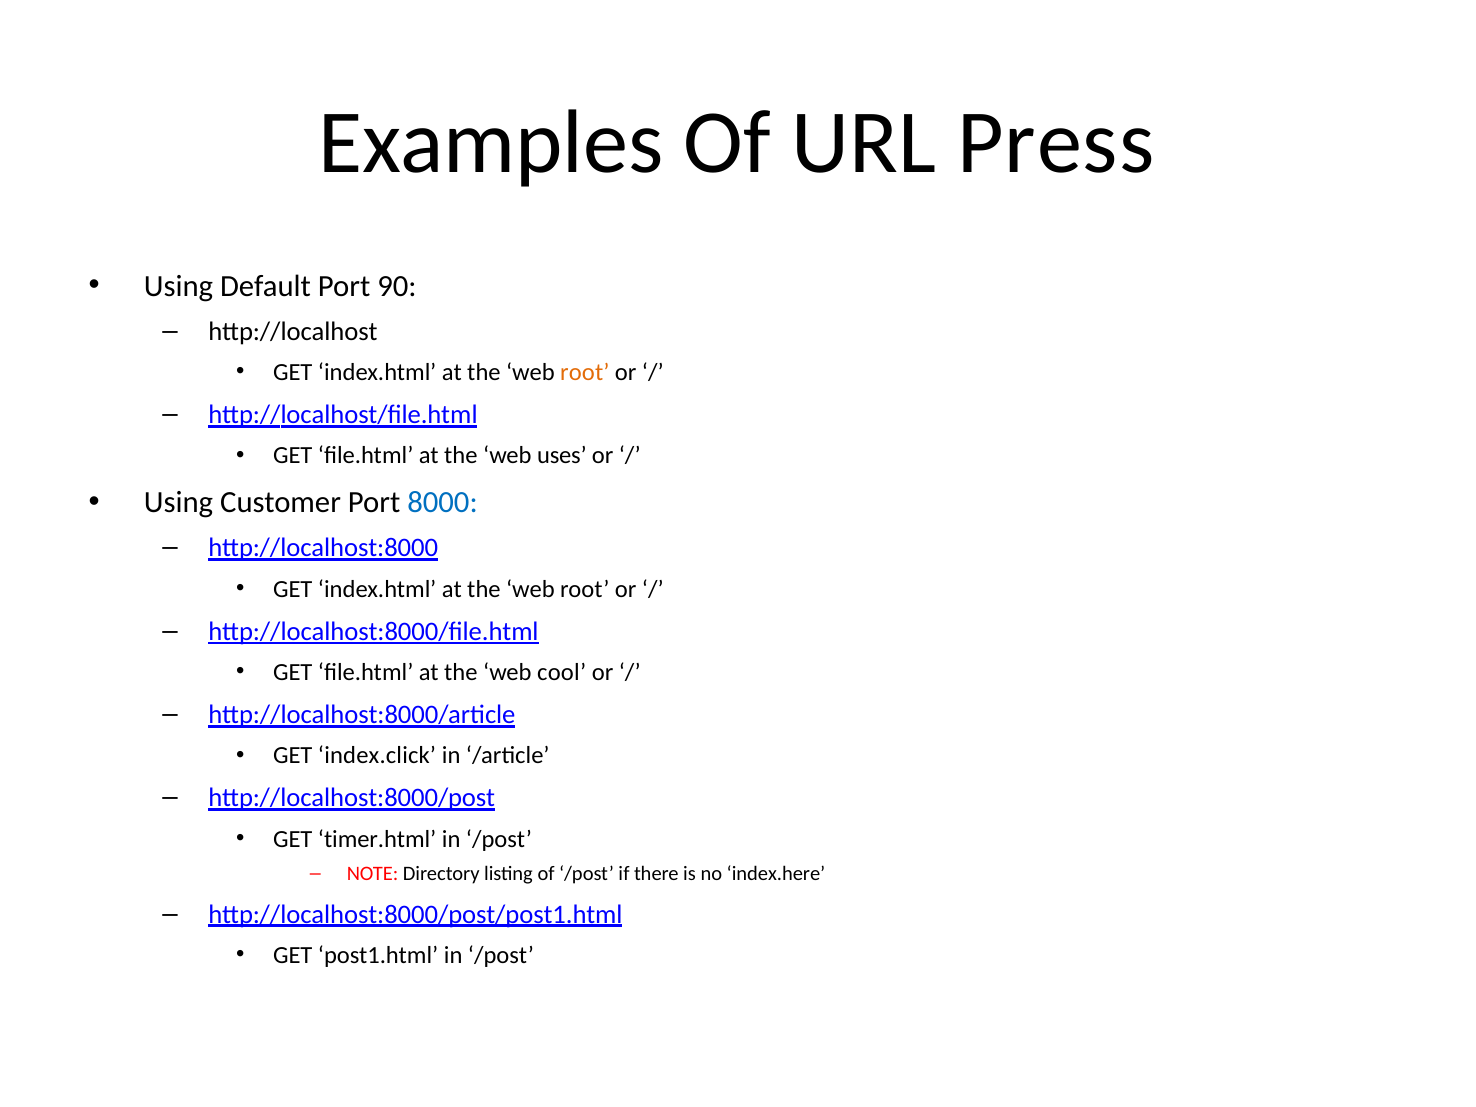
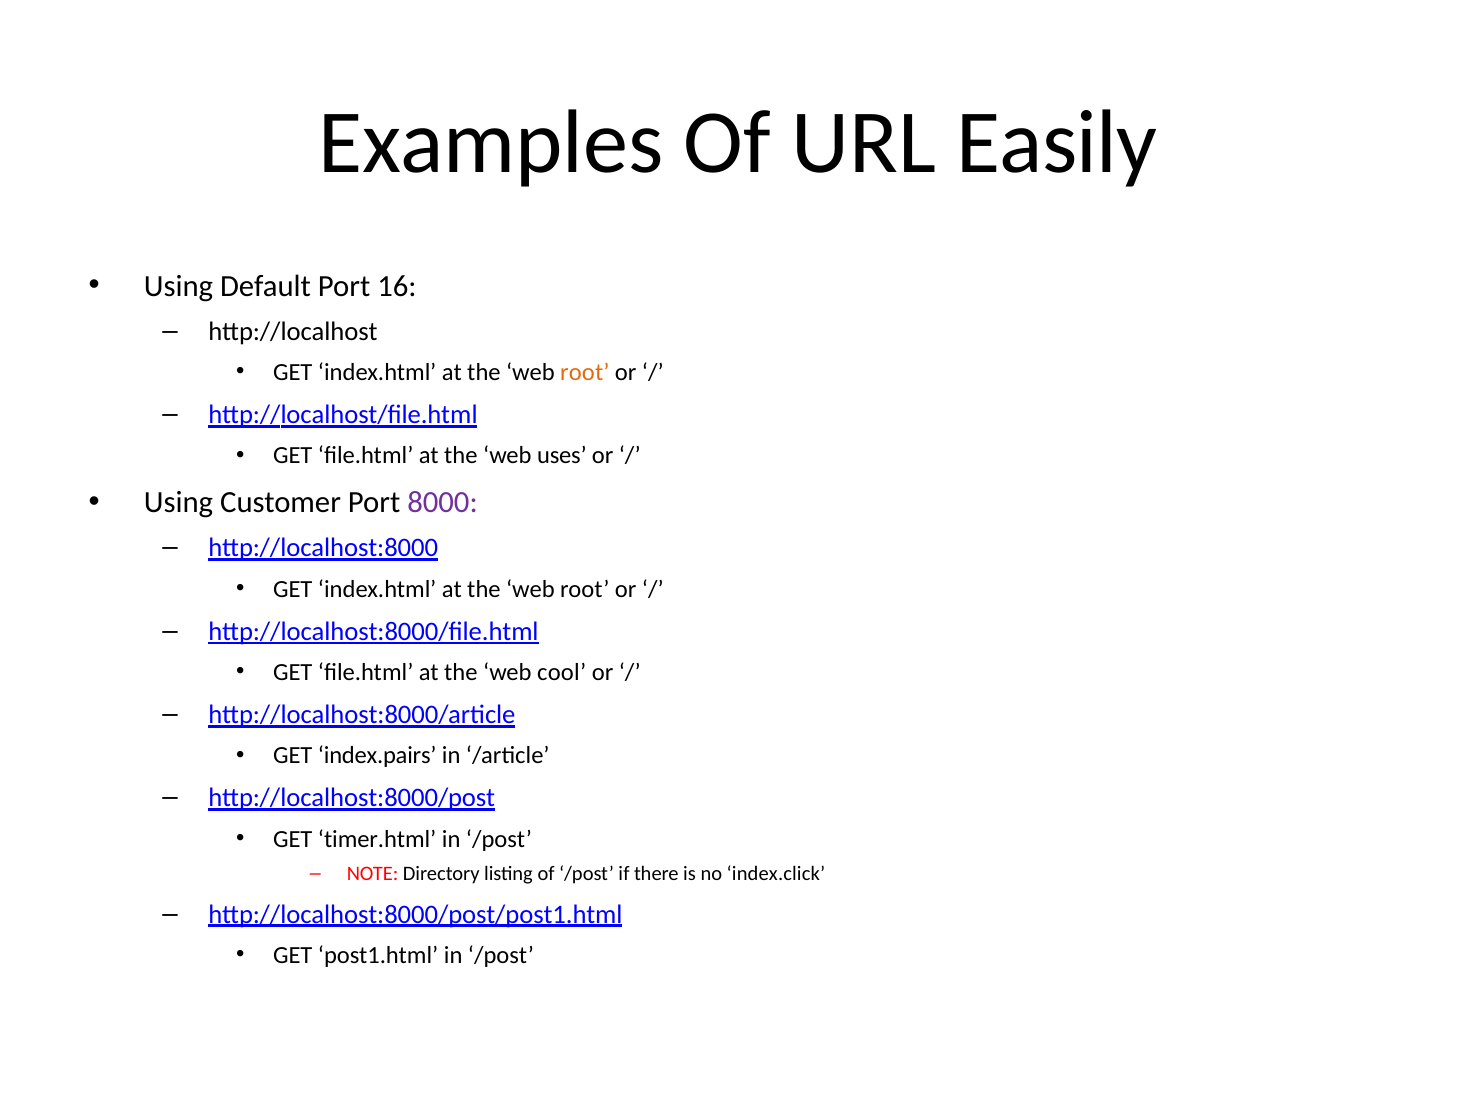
Press: Press -> Easily (1057, 143)
90: 90 -> 16 (397, 286)
8000 colour: blue -> purple (442, 503)
index.click: index.click -> index.pairs (377, 756)
index.here: index.here -> index.click (776, 874)
